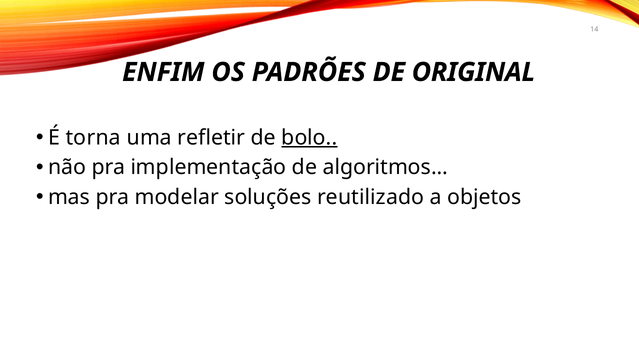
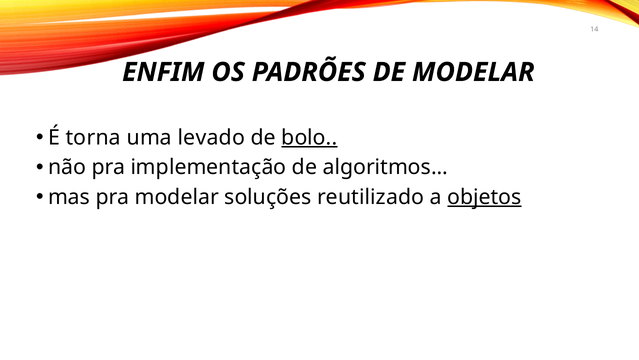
DE ORIGINAL: ORIGINAL -> MODELAR (473, 72)
refletir: refletir -> levado (211, 137)
objetos underline: none -> present (484, 197)
